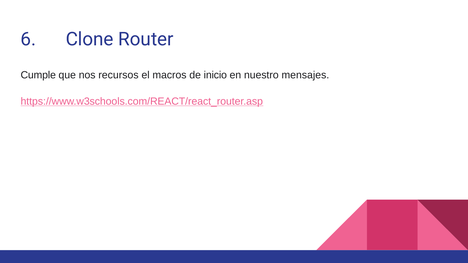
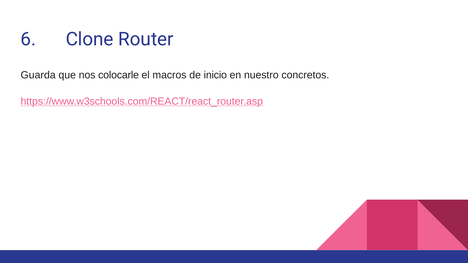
Cumple: Cumple -> Guarda (38, 75)
recursos: recursos -> colocarle (119, 75)
mensajes: mensajes -> concretos (305, 75)
